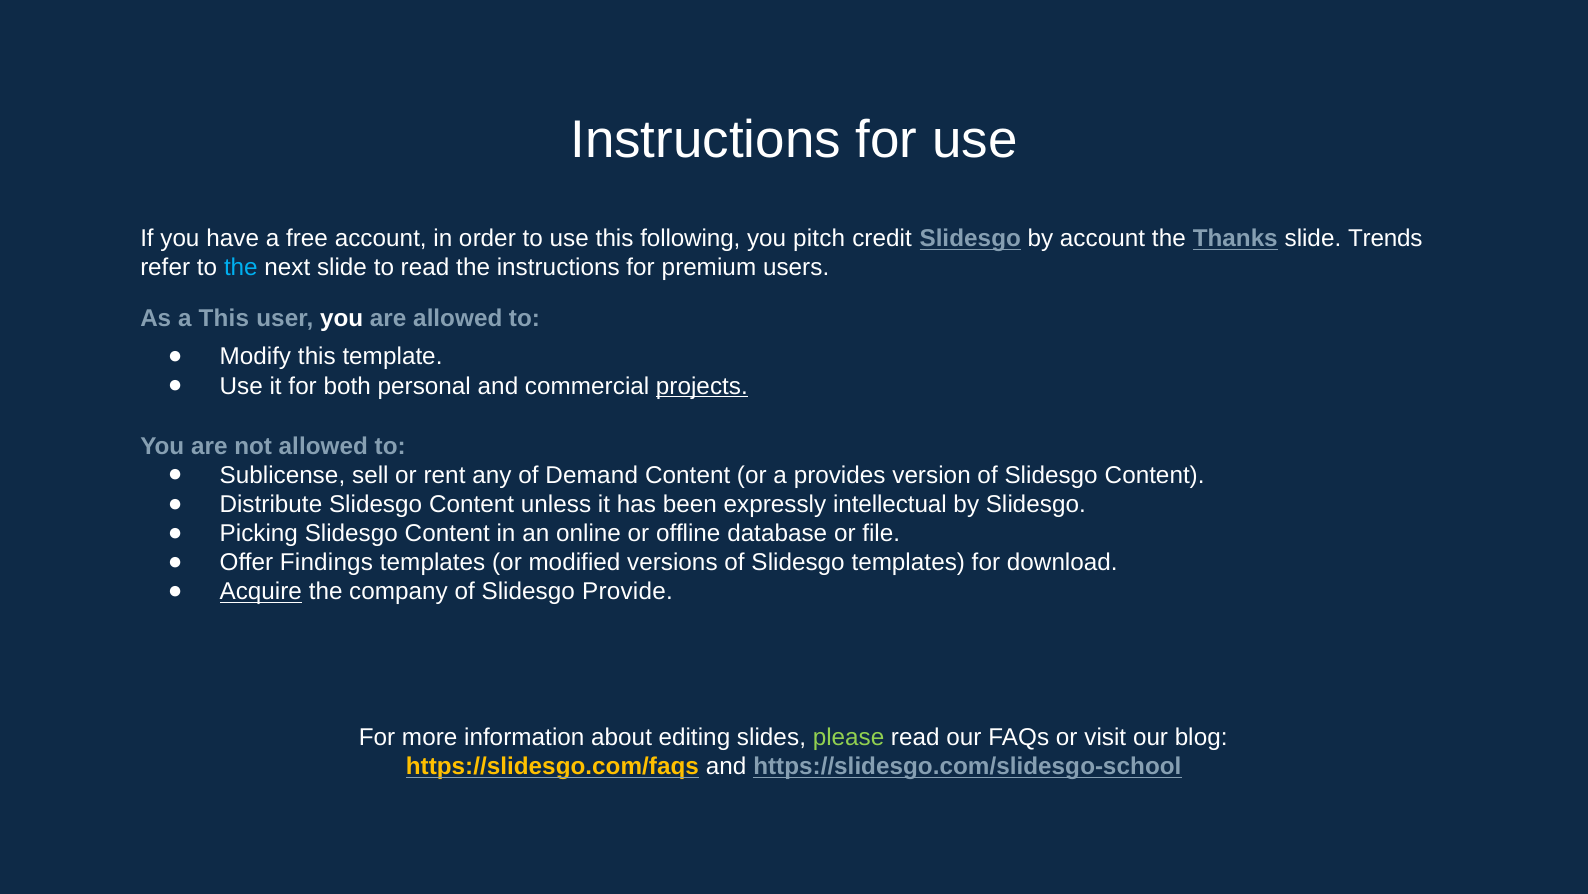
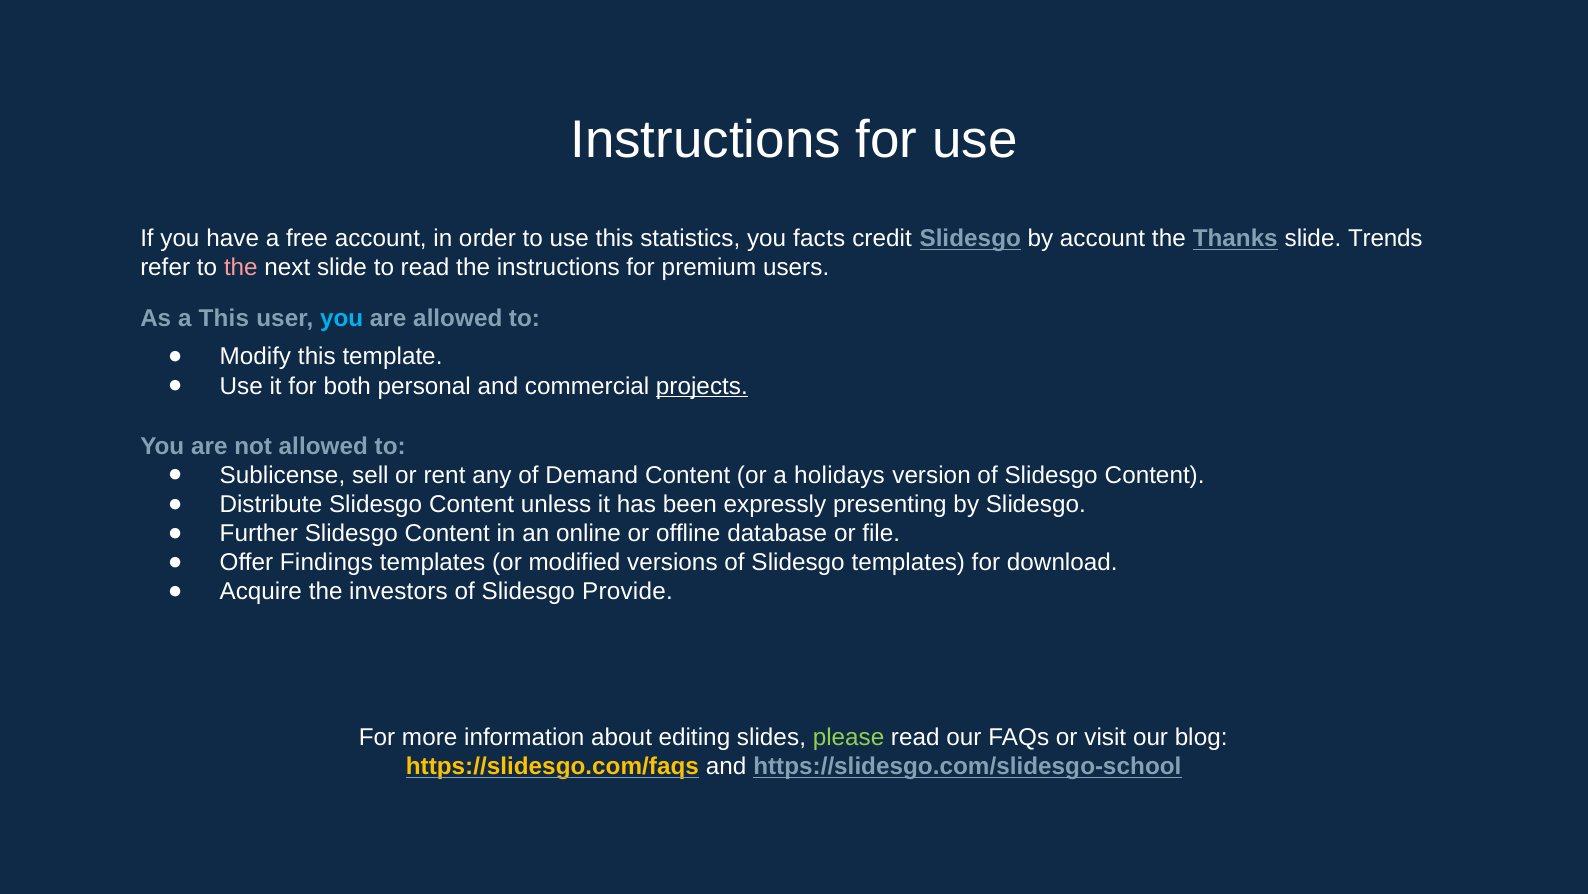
following: following -> statistics (690, 238)
pitch: pitch -> facts (819, 238)
the colour: light blue -> pink (241, 268)
you colour: white -> light blue (342, 319)
provides: provides -> holidays (840, 475)
intellectual: intellectual -> presenting (890, 504)
Picking: Picking -> Further (259, 533)
Acquire underline: present -> none (261, 591)
company: company -> investors (398, 591)
